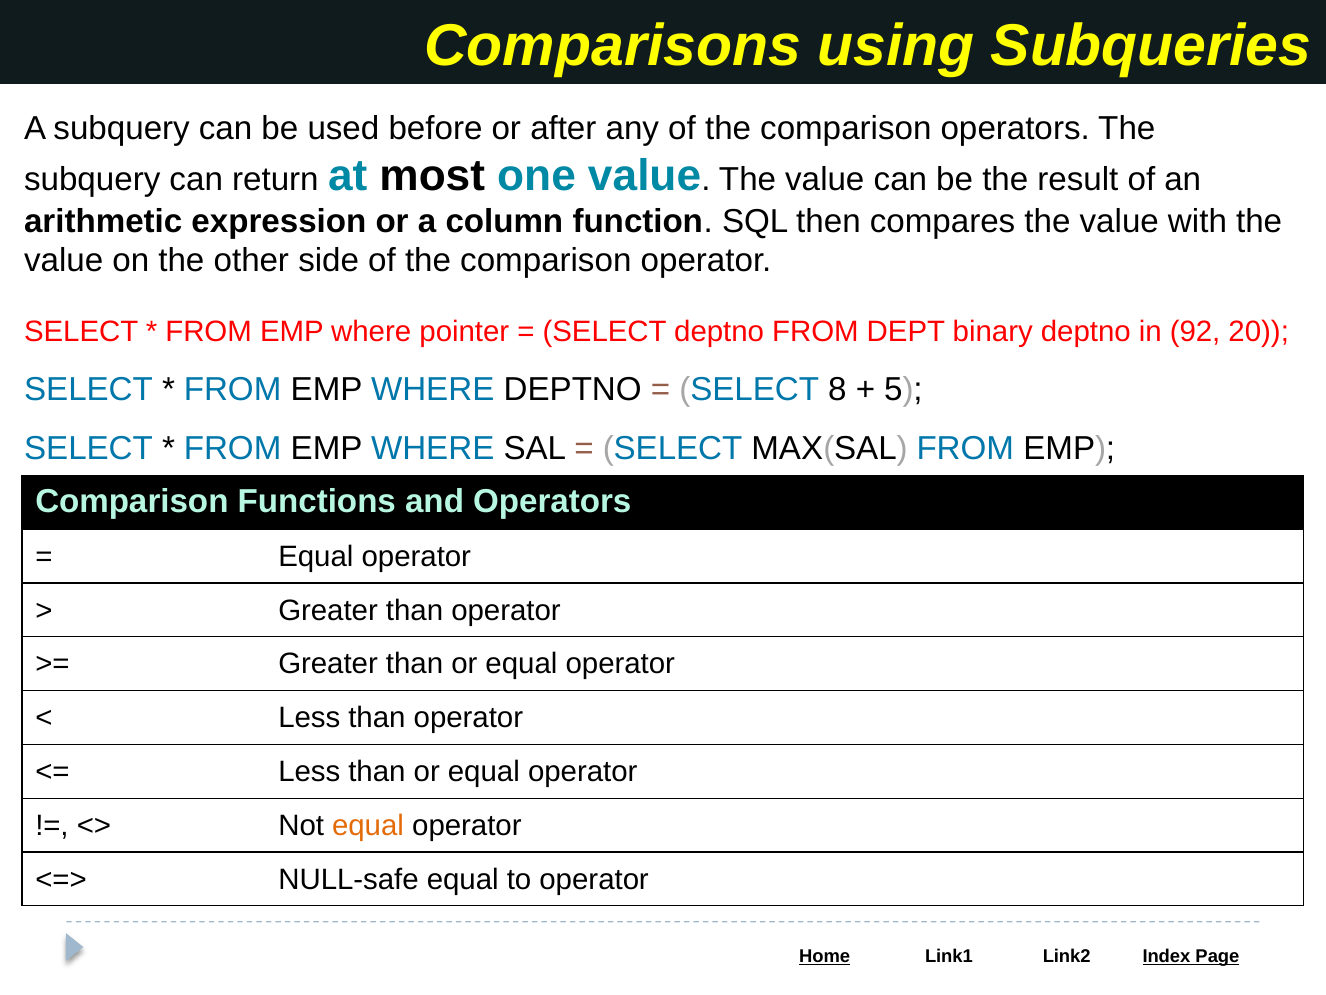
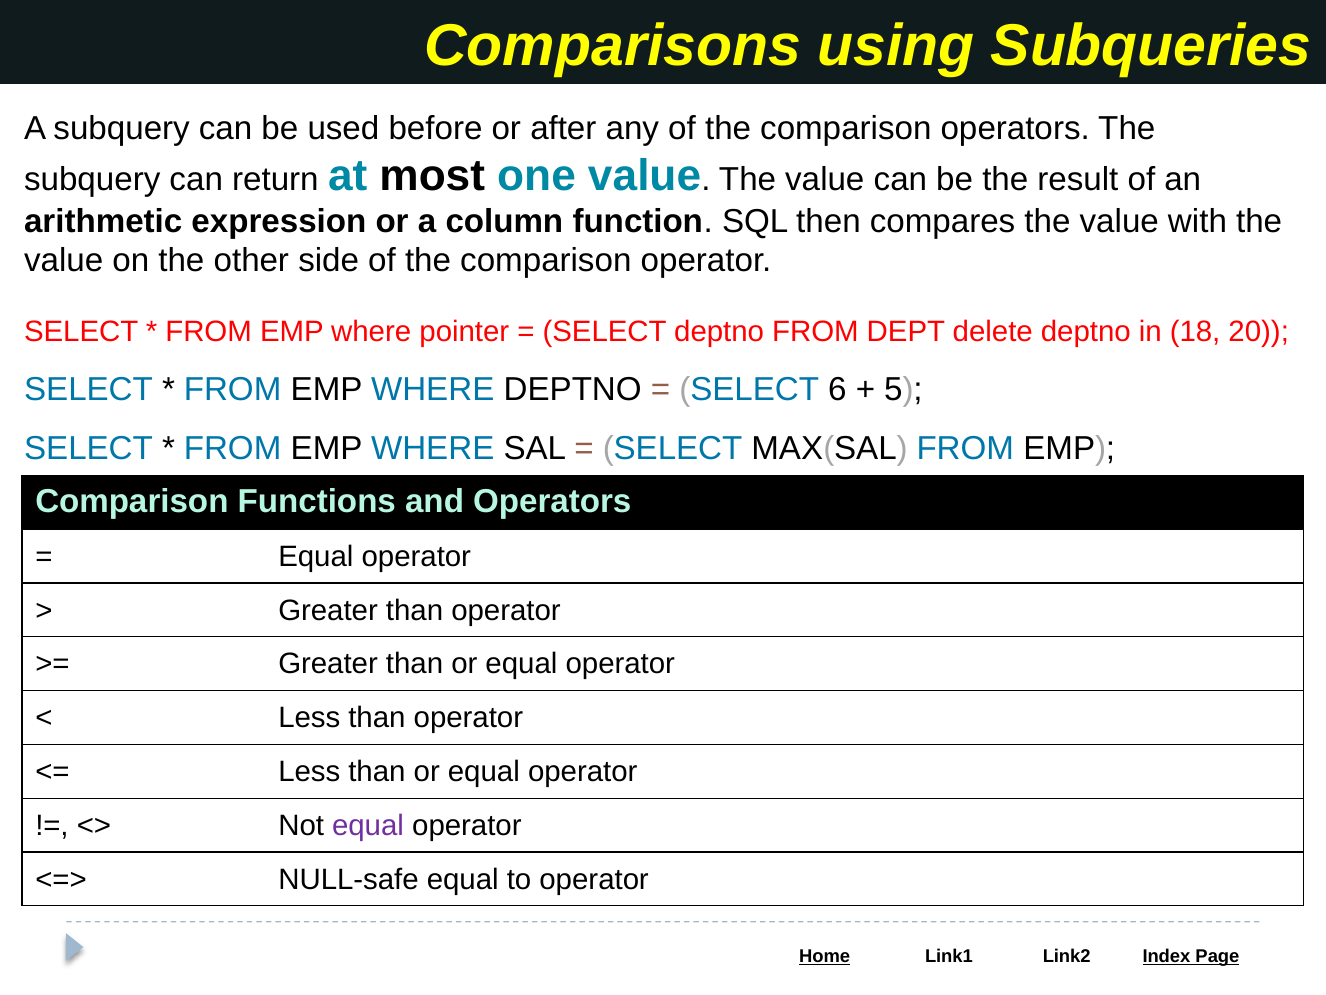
binary: binary -> delete (993, 331)
92: 92 -> 18 (1195, 331)
8: 8 -> 6 (837, 389)
equal colour: orange -> purple (368, 825)
